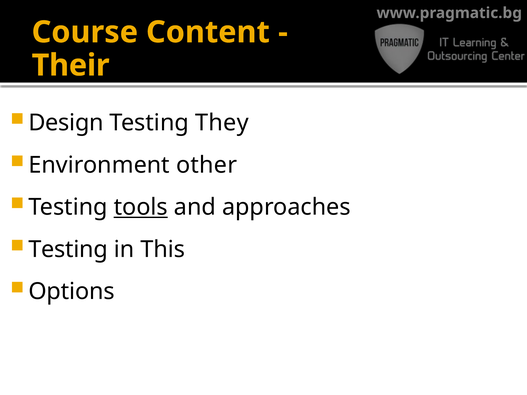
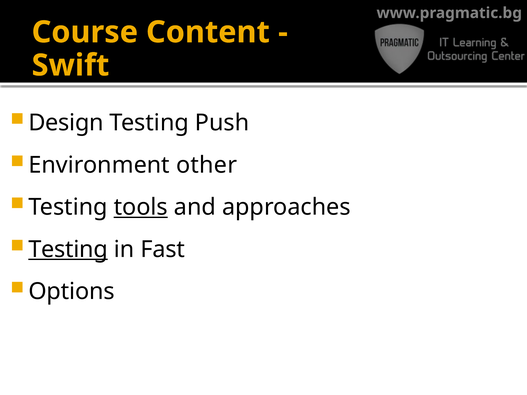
Their: Their -> Swift (70, 65)
They: They -> Push (222, 123)
Testing underline: none -> present (68, 249)
This: This -> Fast (163, 249)
